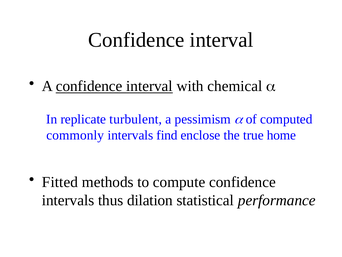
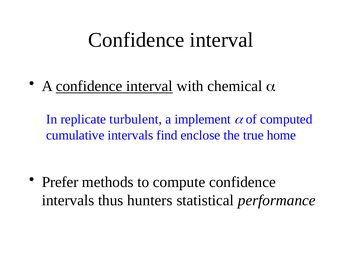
pessimism: pessimism -> implement (203, 119)
commonly: commonly -> cumulative (75, 135)
Fitted: Fitted -> Prefer (60, 182)
dilation: dilation -> hunters (150, 200)
